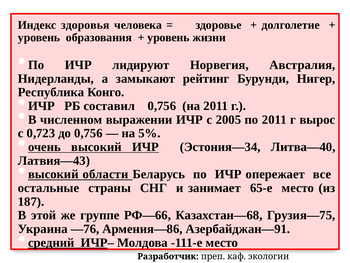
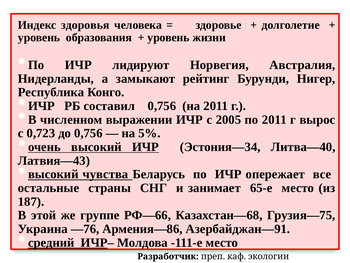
области: области -> чувства (105, 174)
